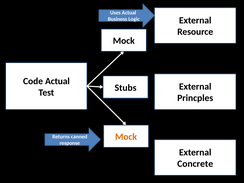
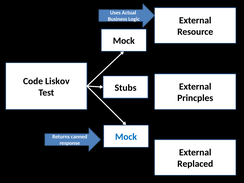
Code Actual: Actual -> Liskov (57, 81)
Mock colour: orange -> blue (126, 137)
Concrete: Concrete -> Replaced (195, 164)
